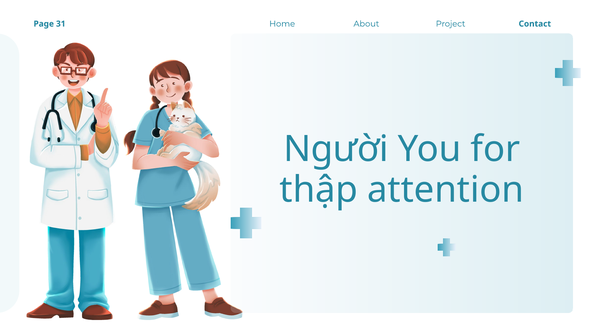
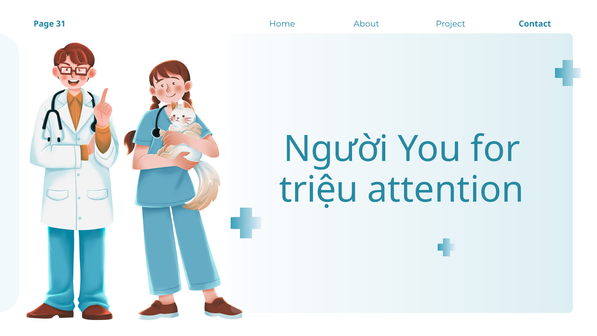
thập: thập -> triệu (319, 190)
